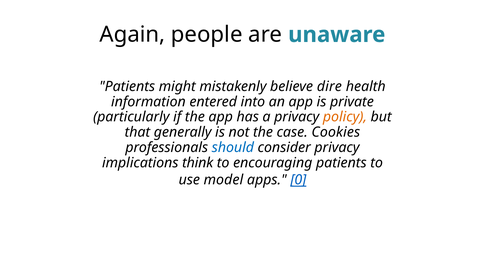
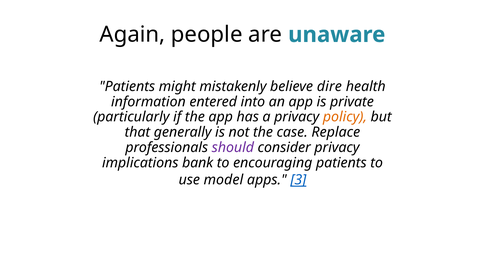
Cookies: Cookies -> Replace (336, 132)
should colour: blue -> purple (233, 147)
think: think -> bank (198, 163)
0: 0 -> 3 (298, 180)
